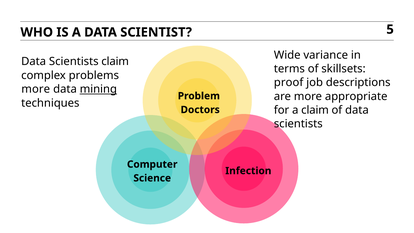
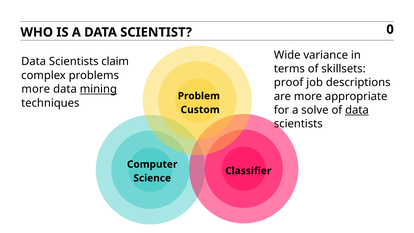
5: 5 -> 0 (390, 29)
a claim: claim -> solve (315, 110)
data underline: none -> present (357, 110)
Doctors: Doctors -> Custom (200, 110)
Infection: Infection -> Classifier (248, 170)
